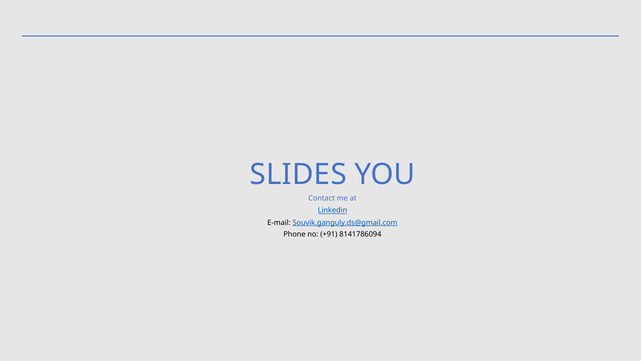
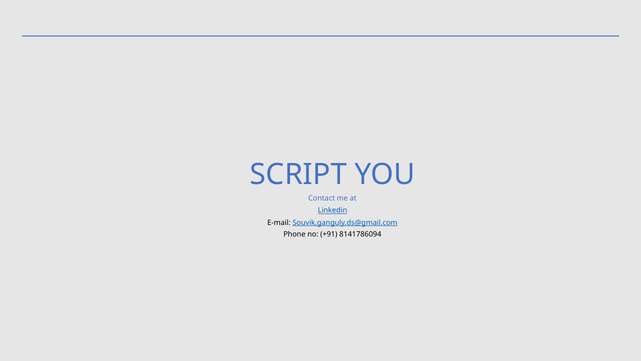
SLIDES: SLIDES -> SCRIPT (298, 175)
